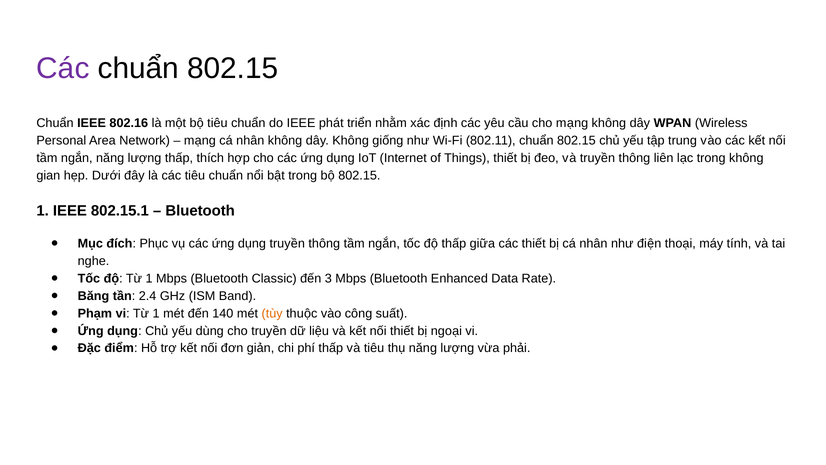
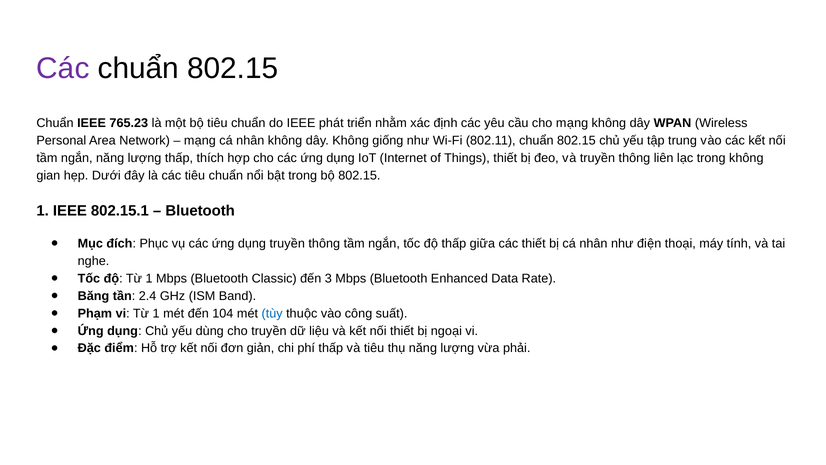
802.16: 802.16 -> 765.23 (129, 123)
140: 140 -> 104 (223, 313)
tùy colour: orange -> blue (272, 313)
